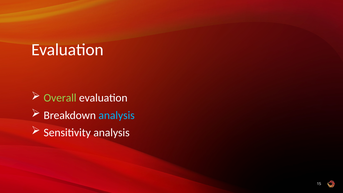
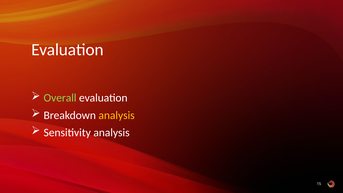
analysis colour: light blue -> yellow (117, 115)
